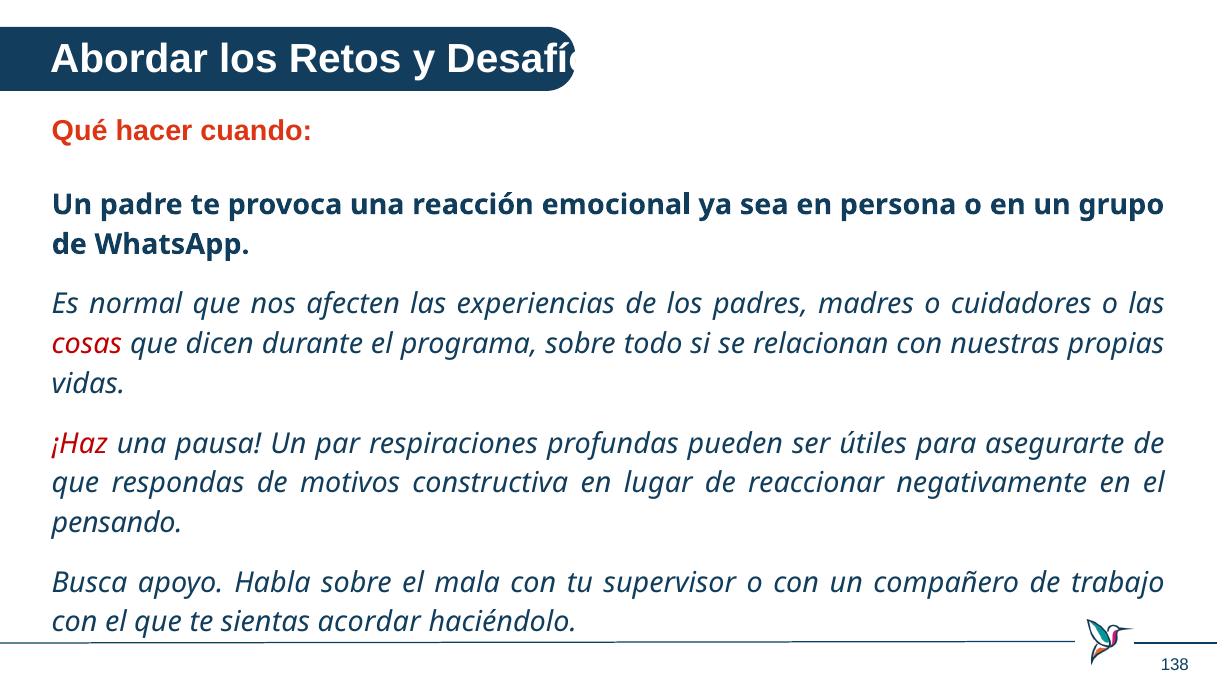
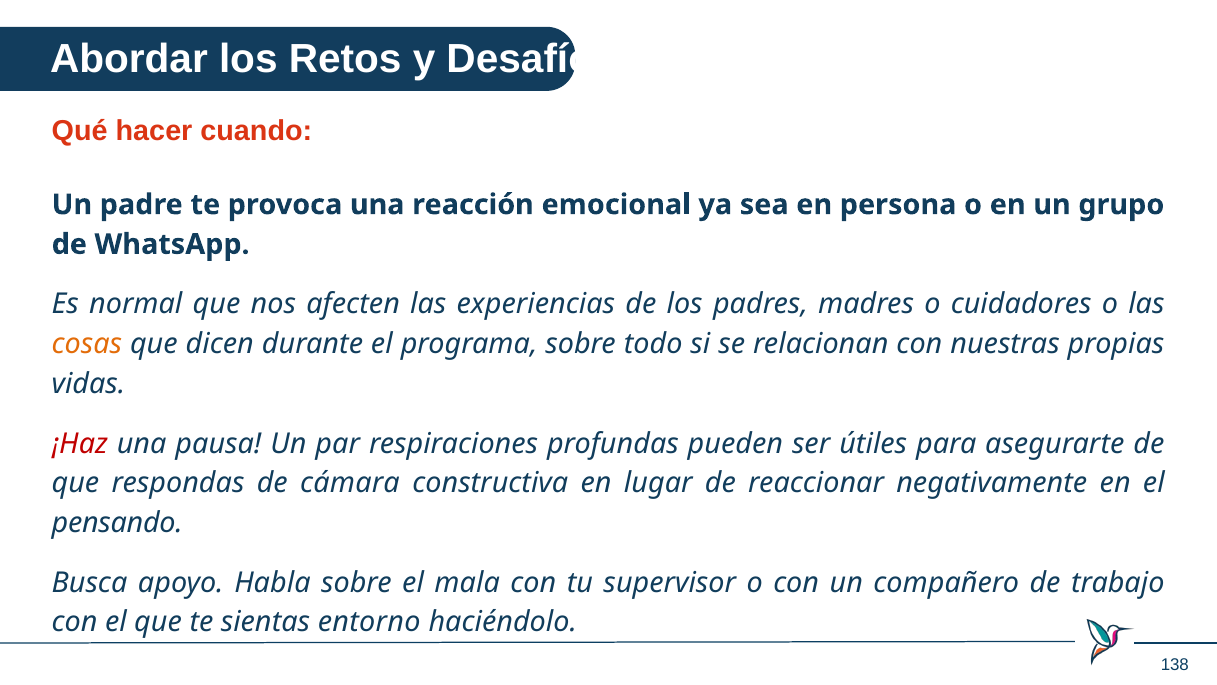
cosas colour: red -> orange (87, 344)
motivos: motivos -> cámara (350, 483)
acordar: acordar -> entorno (369, 622)
